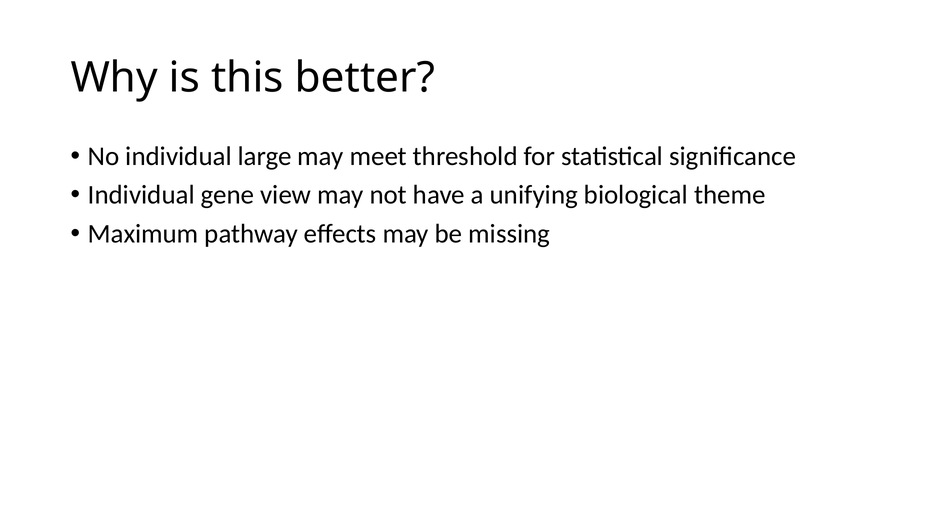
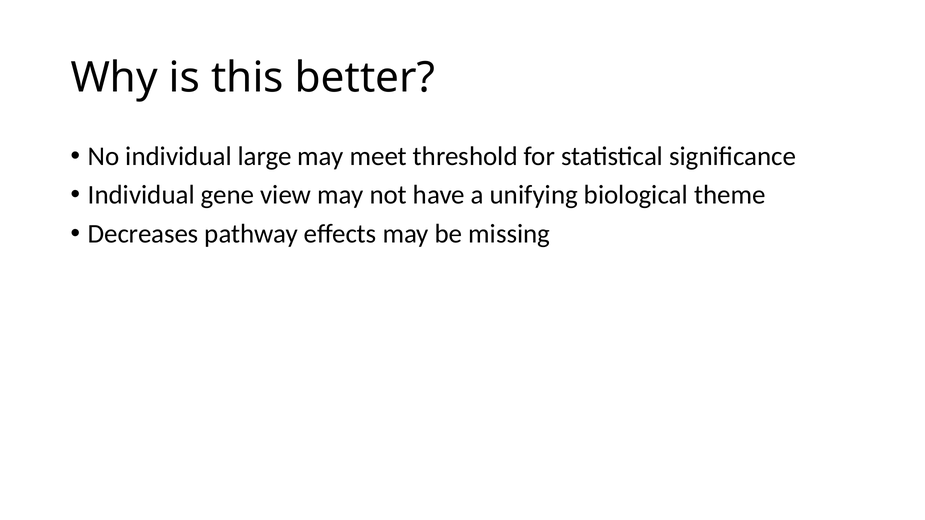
Maximum: Maximum -> Decreases (143, 234)
